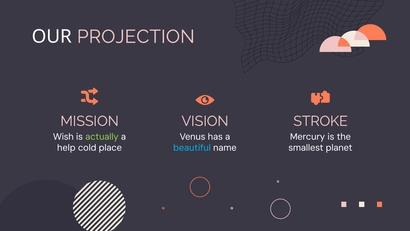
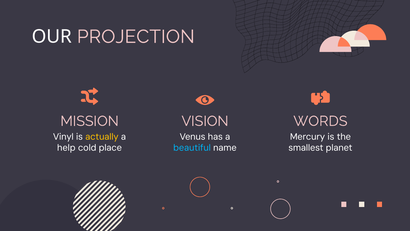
STROKE: STROKE -> WORDS (320, 121)
Wish: Wish -> Vinyl (63, 137)
actually colour: light green -> yellow (102, 137)
